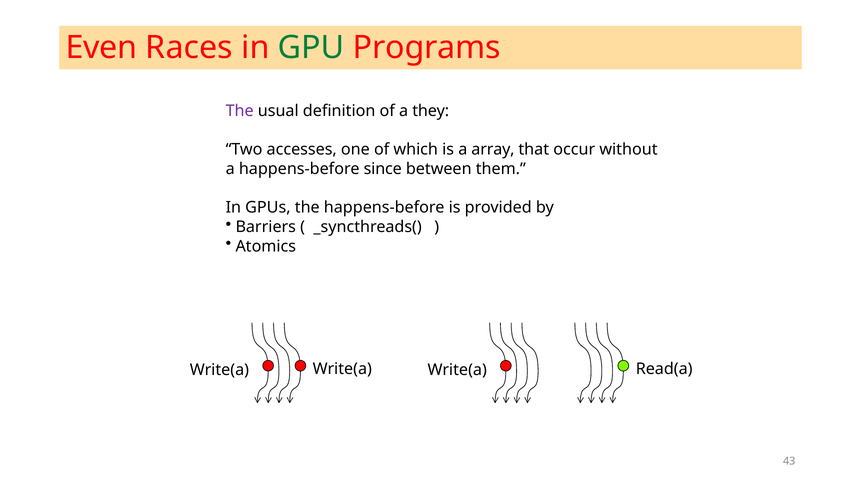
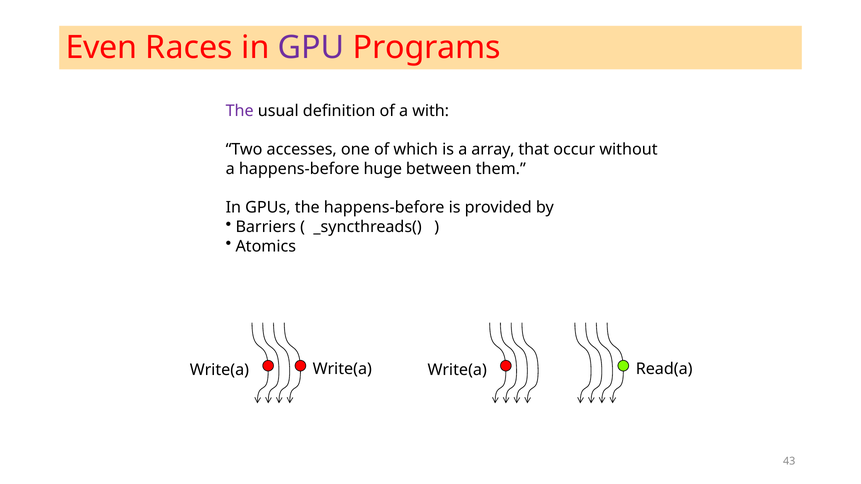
GPU colour: green -> purple (311, 47)
they: they -> with (431, 111)
since: since -> huge (383, 169)
